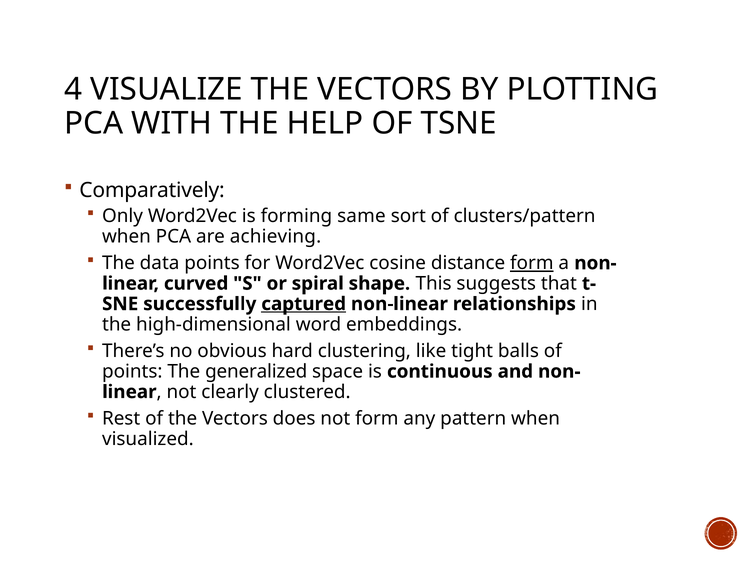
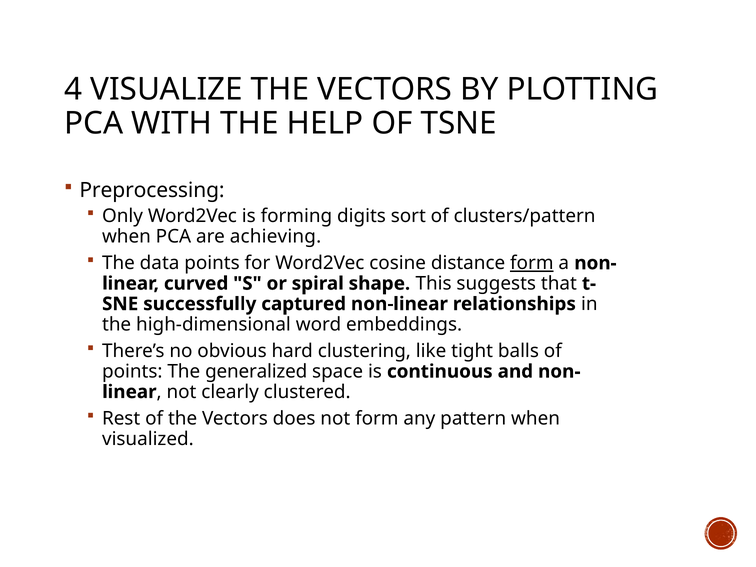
Comparatively: Comparatively -> Preprocessing (152, 190)
same: same -> digits (362, 216)
captured underline: present -> none (304, 304)
